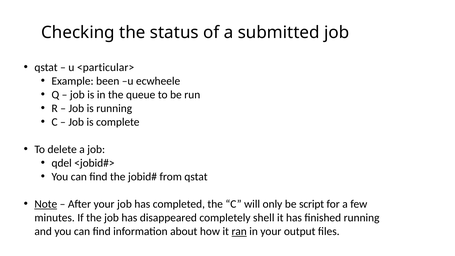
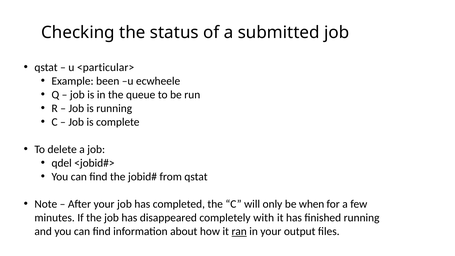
Note underline: present -> none (46, 204)
script: script -> when (312, 204)
shell: shell -> with (264, 218)
